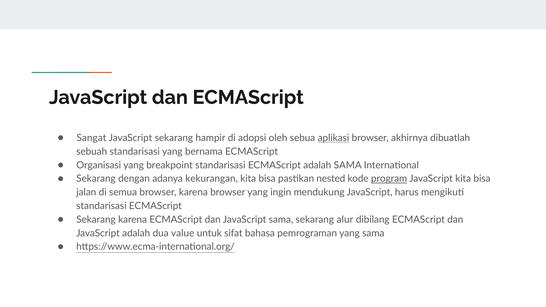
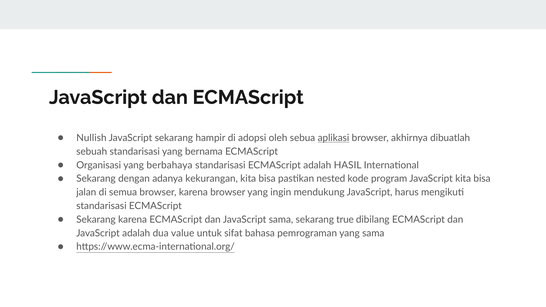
Sangat: Sangat -> Nullish (91, 138)
breakpoint: breakpoint -> berbahaya (169, 165)
adalah SAMA: SAMA -> HASIL (348, 165)
program underline: present -> none (389, 179)
alur: alur -> true (345, 220)
